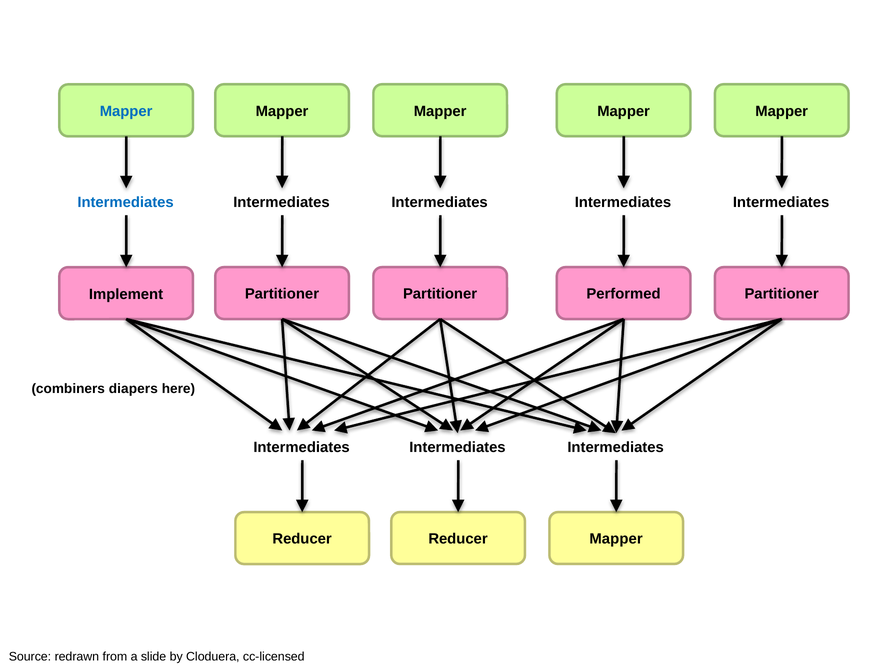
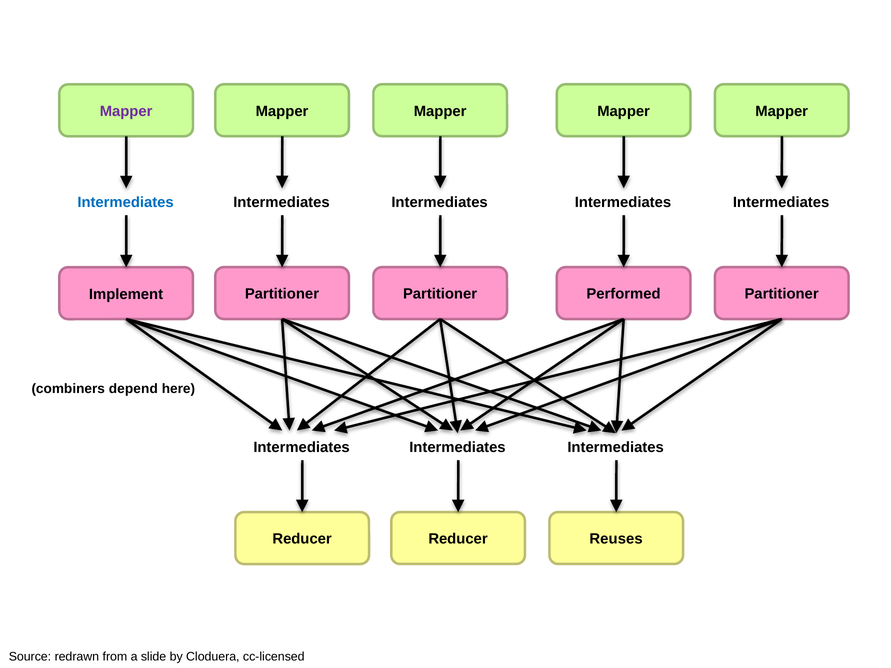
Mapper colour: blue -> purple (126, 111)
diapers: diapers -> depend (133, 389)
Reducer Mapper: Mapper -> Reuses (616, 539)
